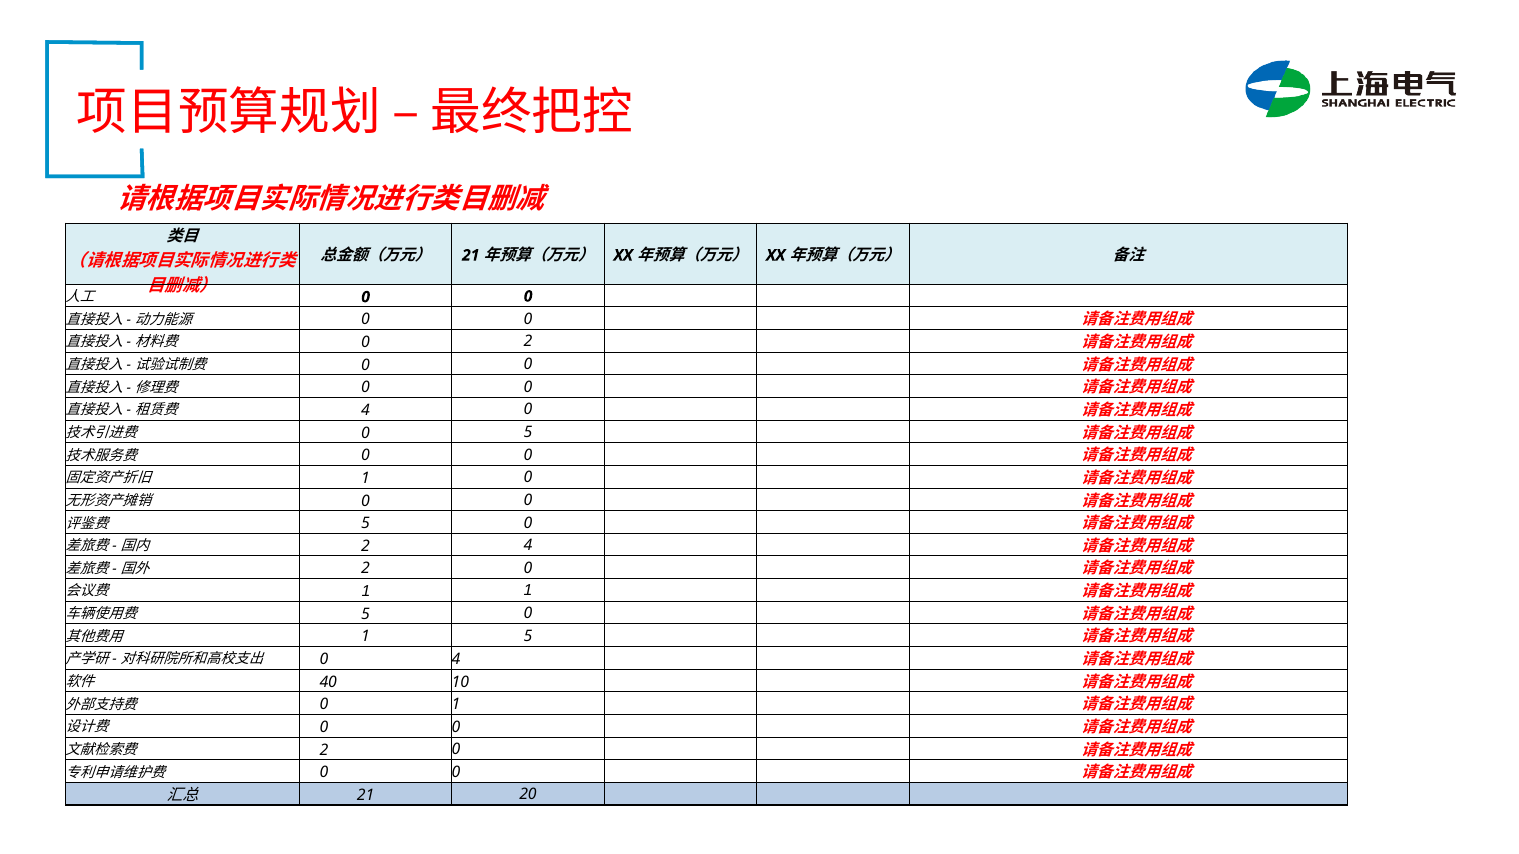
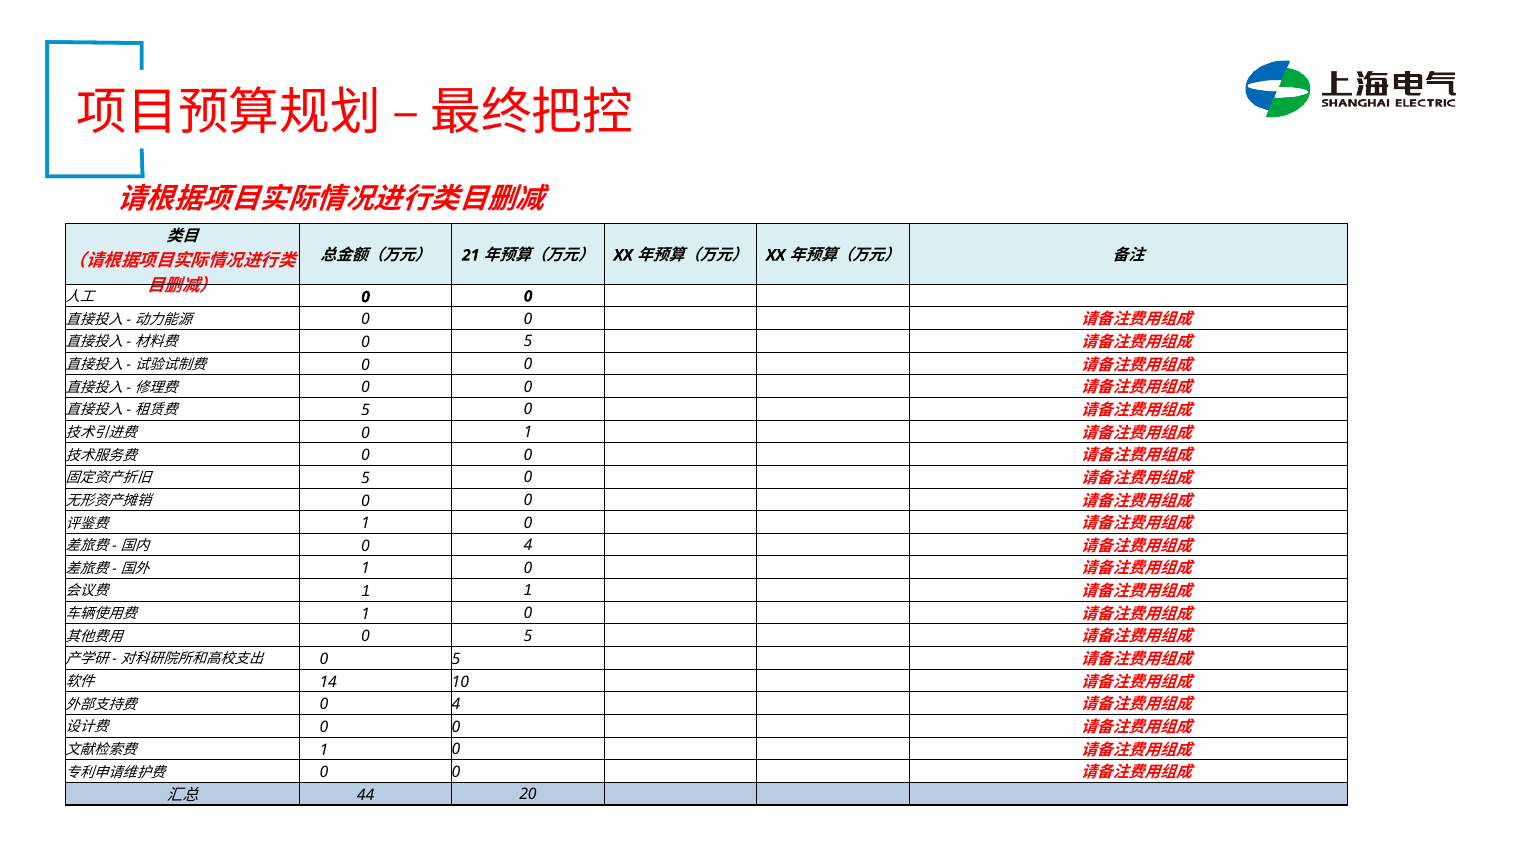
2: 2 -> 5 (528, 342)
4: 4 -> 5 (366, 410)
0 5: 5 -> 1 (528, 432)
1: 1 -> 5 (366, 478)
5: 5 -> 1 (366, 524)
2: 2 -> 0 (366, 546)
2: 2 -> 1 (366, 569)
5: 5 -> 1 (366, 614)
1: 1 -> 0 (366, 637)
4: 4 -> 5 (456, 660)
40: 40 -> 14 (328, 682)
1: 1 -> 4 (456, 705)
2: 2 -> 1 (324, 750)
21: 21 -> 44 (366, 796)
